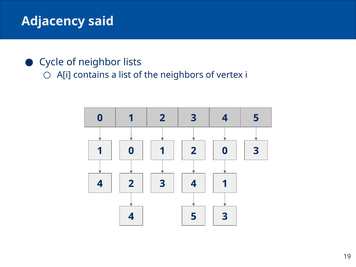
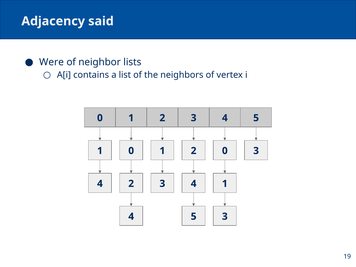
Cycle: Cycle -> Were (52, 62)
